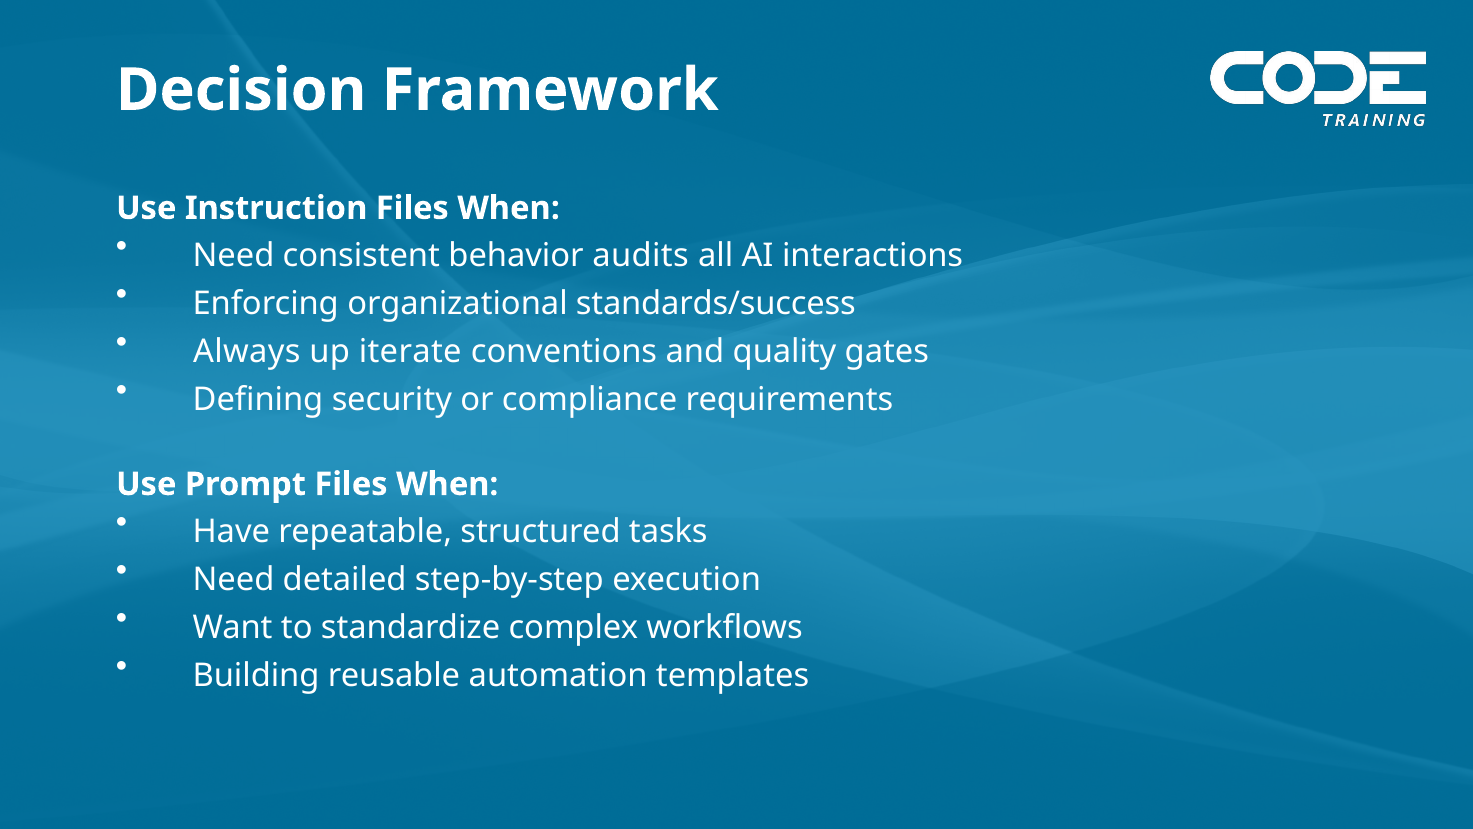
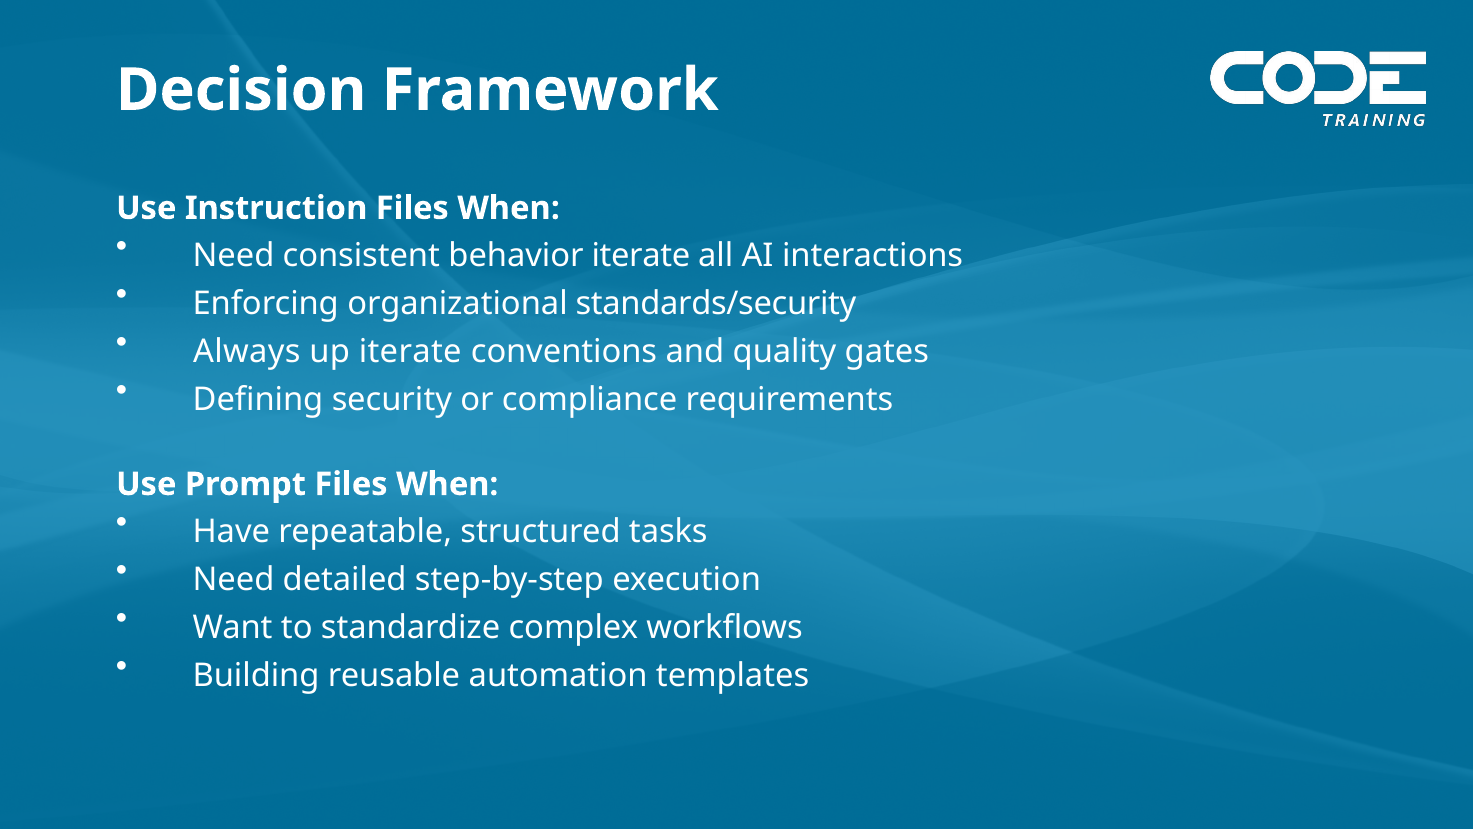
behavior audits: audits -> iterate (641, 256)
standards/success: standards/success -> standards/security (716, 304)
